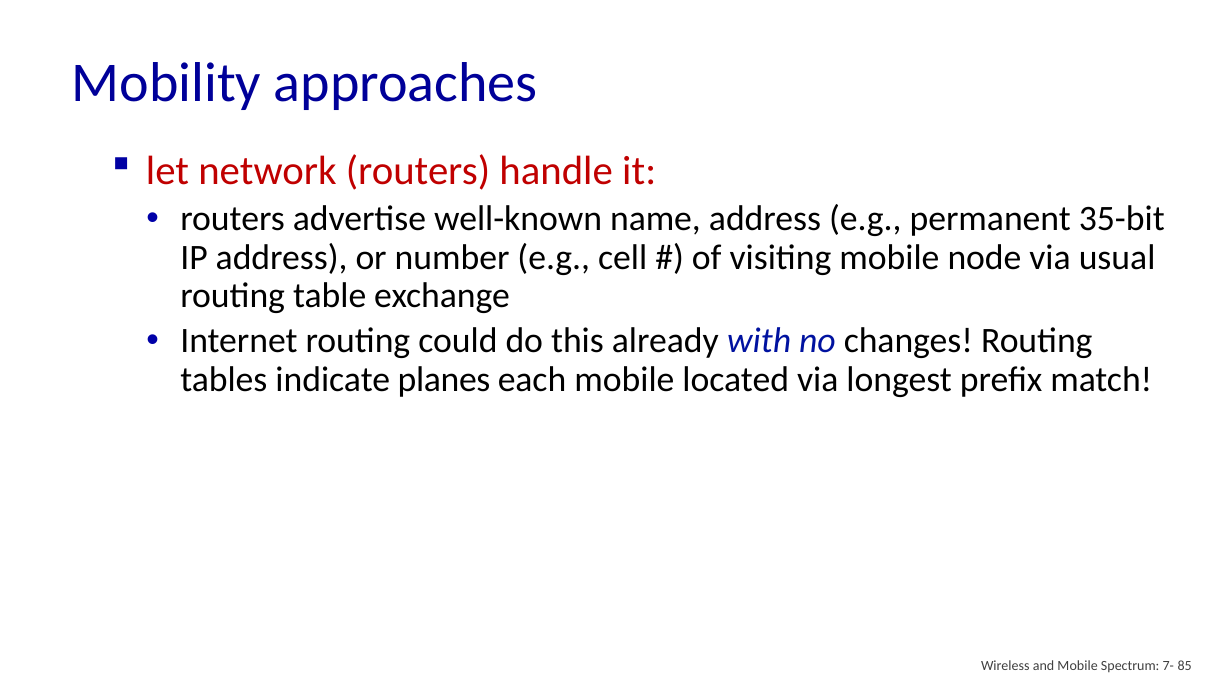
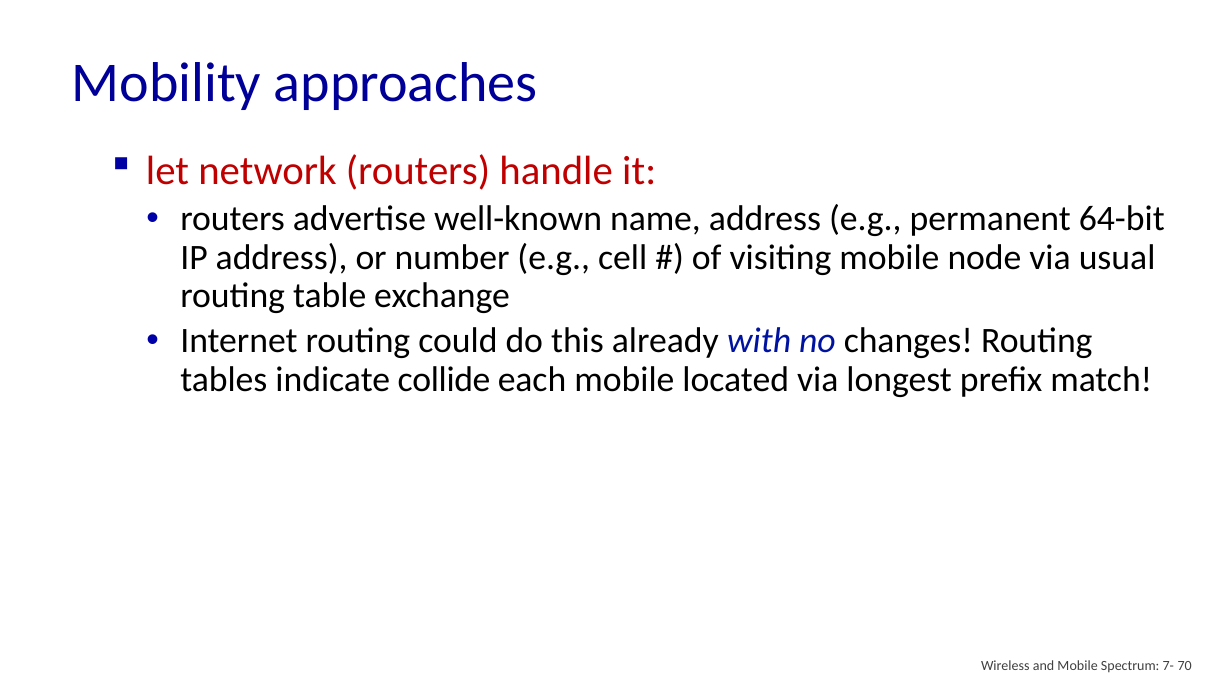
35-bit: 35-bit -> 64-bit (1122, 219)
planes: planes -> collide (444, 379)
85: 85 -> 70 (1185, 666)
